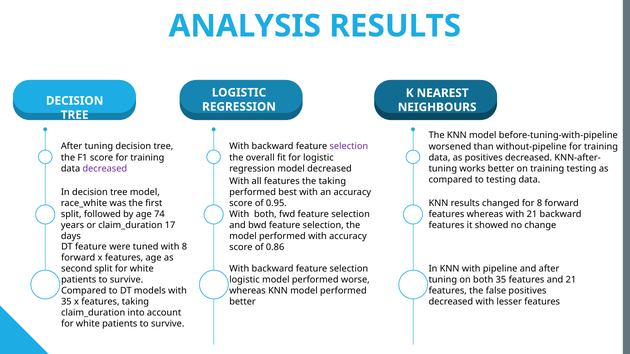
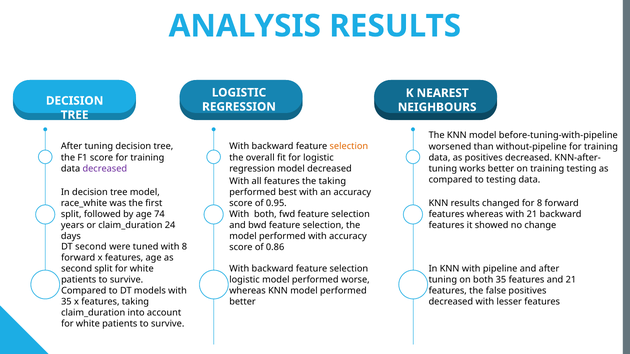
selection colour: purple -> orange (349, 147)
17: 17 -> 24 (170, 225)
DT feature: feature -> second (91, 247)
